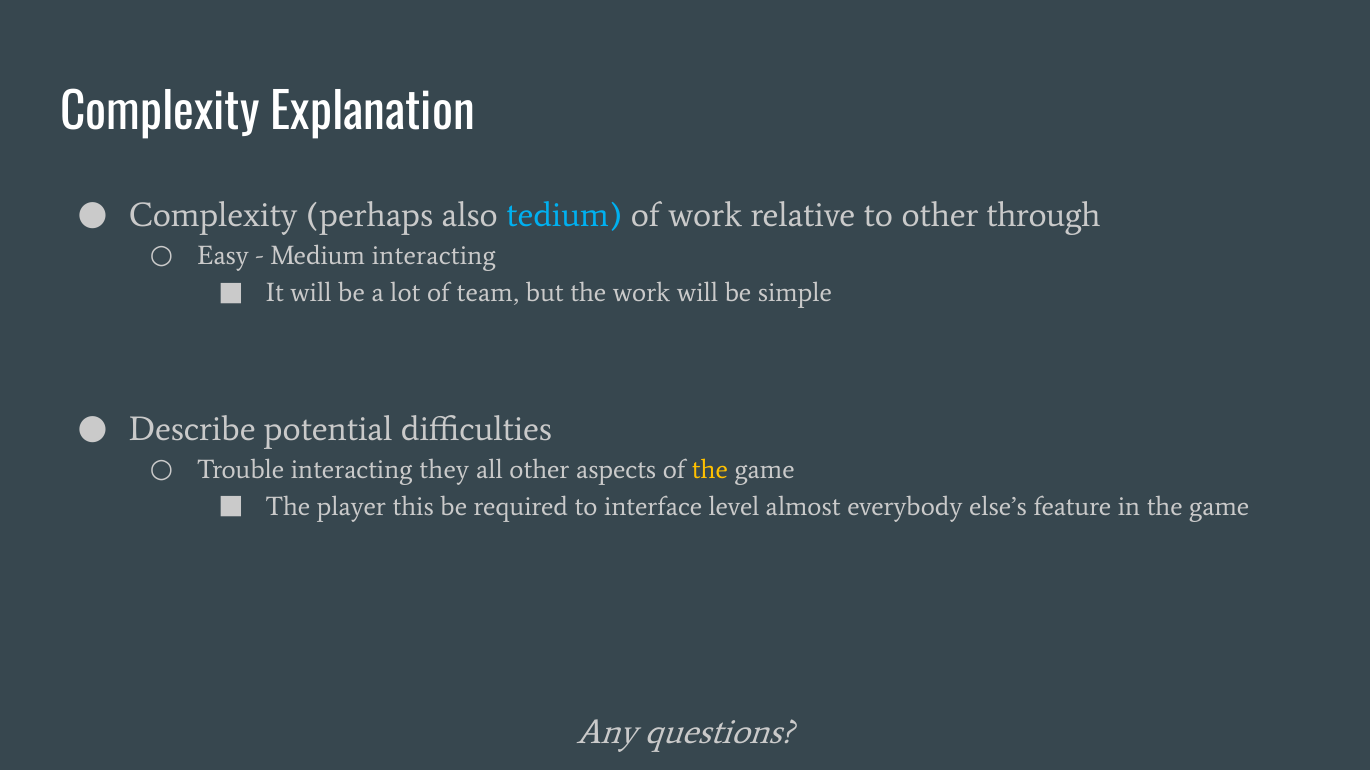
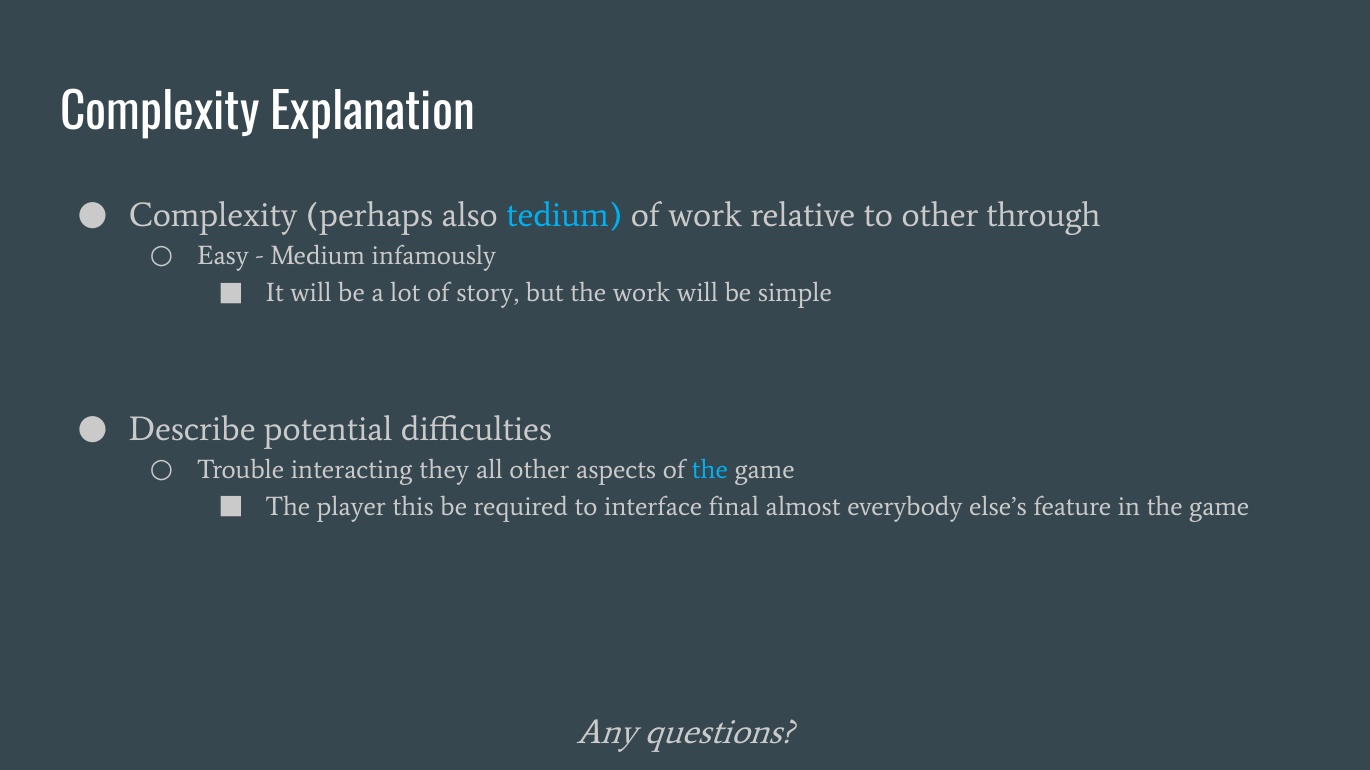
Medium interacting: interacting -> infamously (434, 256)
team: team -> story (488, 293)
the colour: yellow -> light blue (710, 470)
level: level -> final (734, 507)
